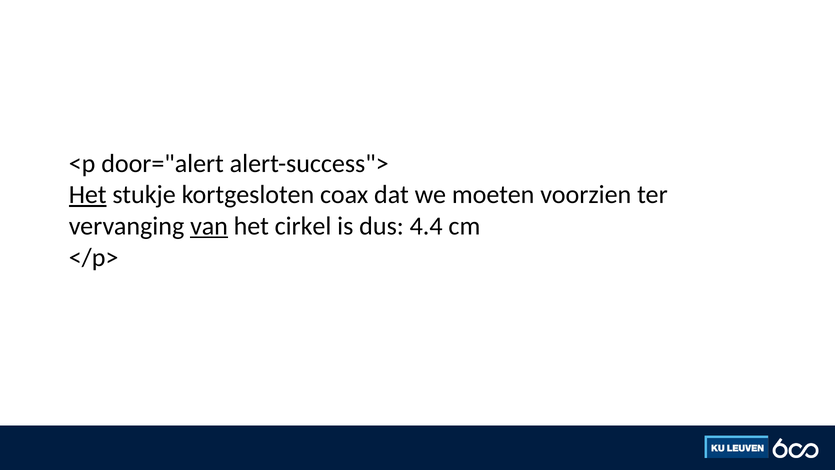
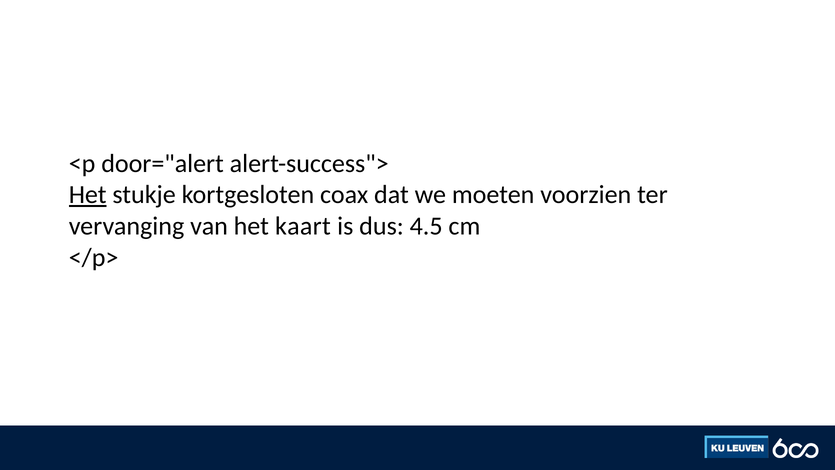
van underline: present -> none (209, 226)
cirkel: cirkel -> kaart (303, 226)
4.4: 4.4 -> 4.5 (426, 226)
